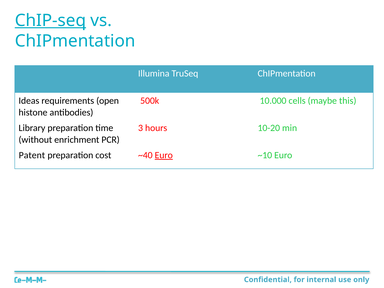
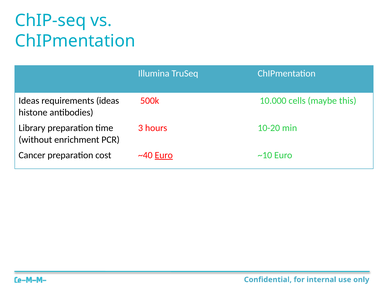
ChIP-seq underline: present -> none (50, 21)
requirements open: open -> ideas (108, 101)
Patent: Patent -> Cancer (32, 155)
